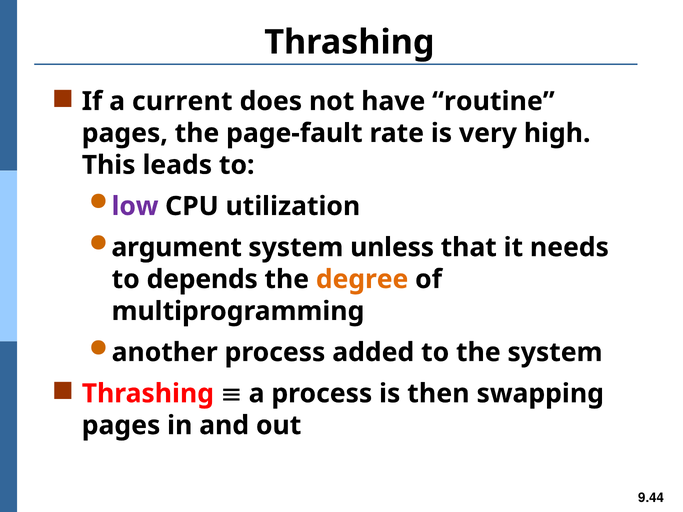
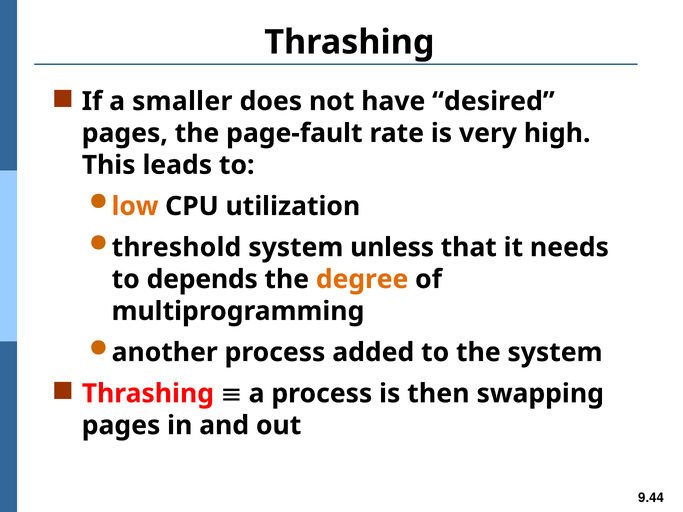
current: current -> smaller (182, 101)
routine: routine -> desired (493, 101)
low colour: purple -> orange (135, 206)
argument: argument -> threshold (176, 248)
